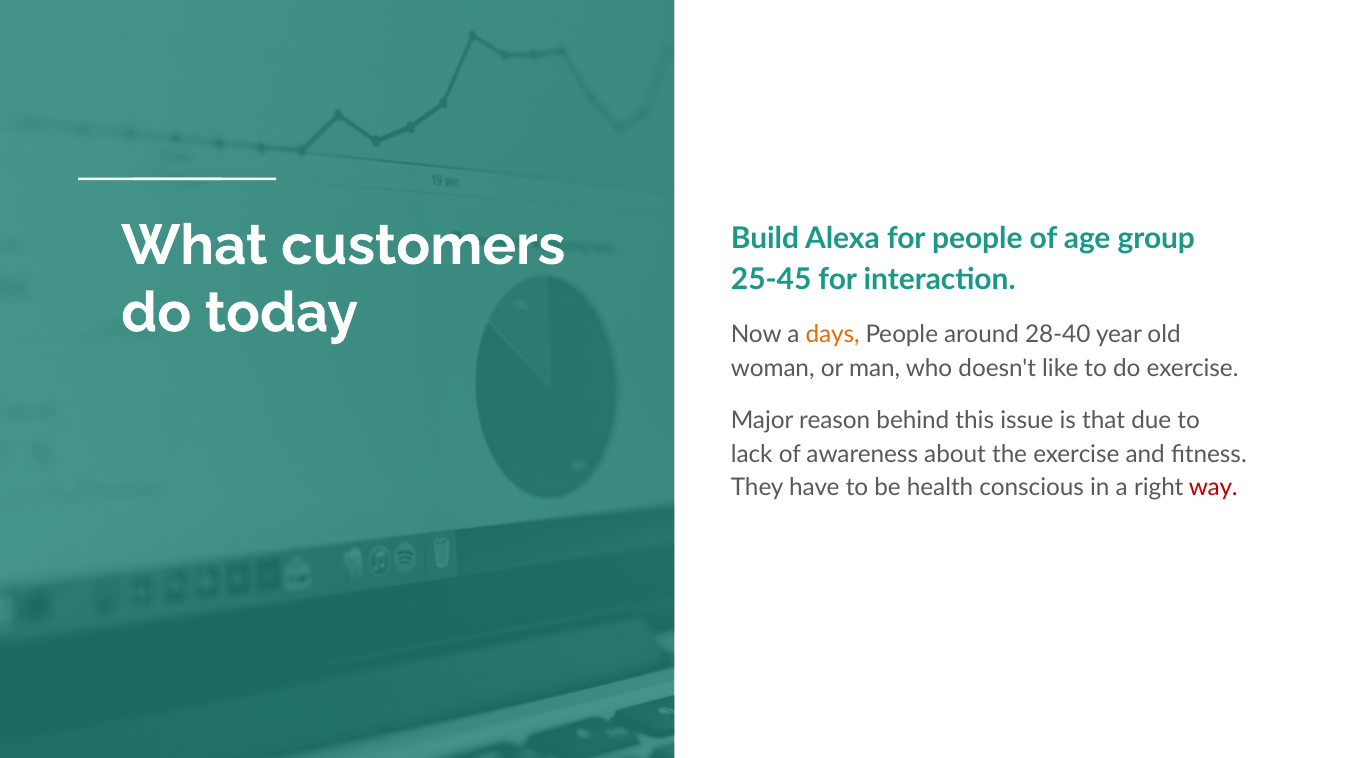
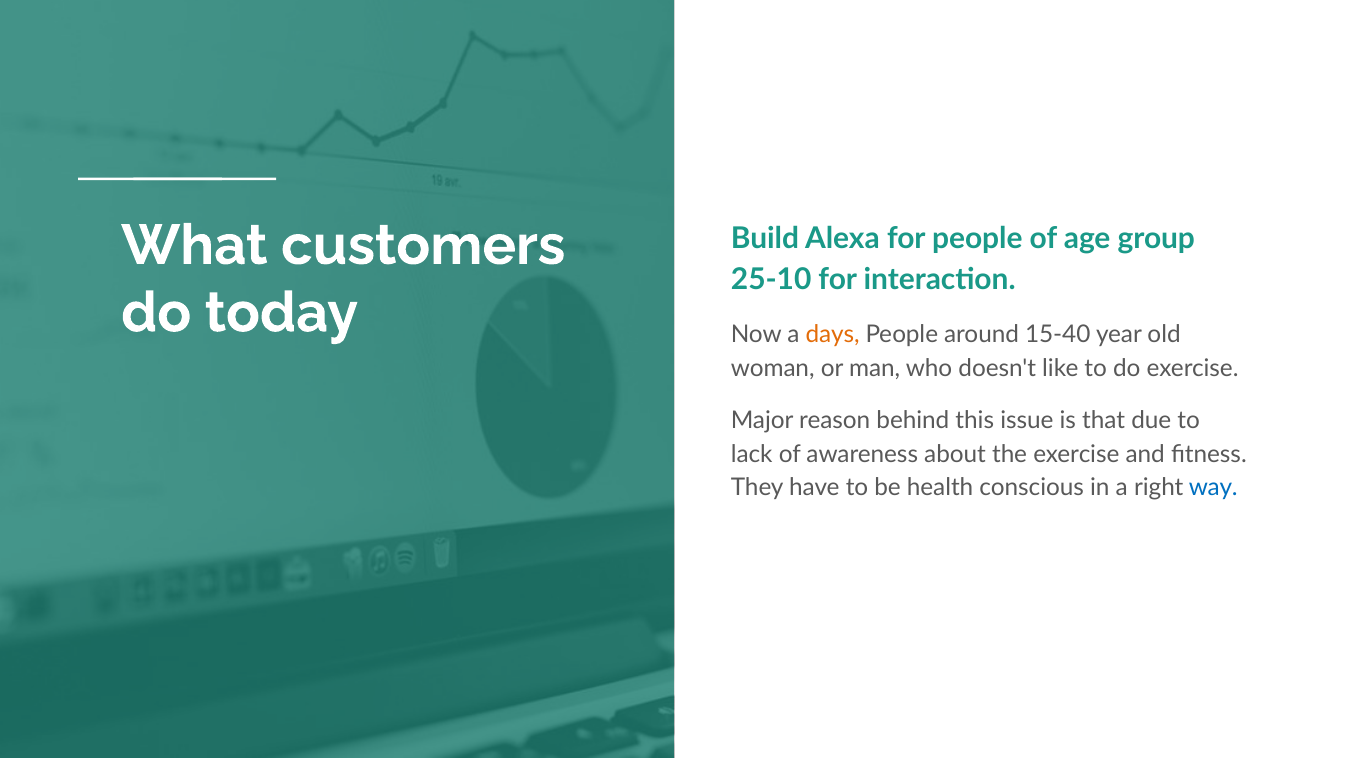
25-45: 25-45 -> 25-10 (771, 280)
28-40: 28-40 -> 15-40 (1058, 335)
way colour: red -> blue (1213, 488)
